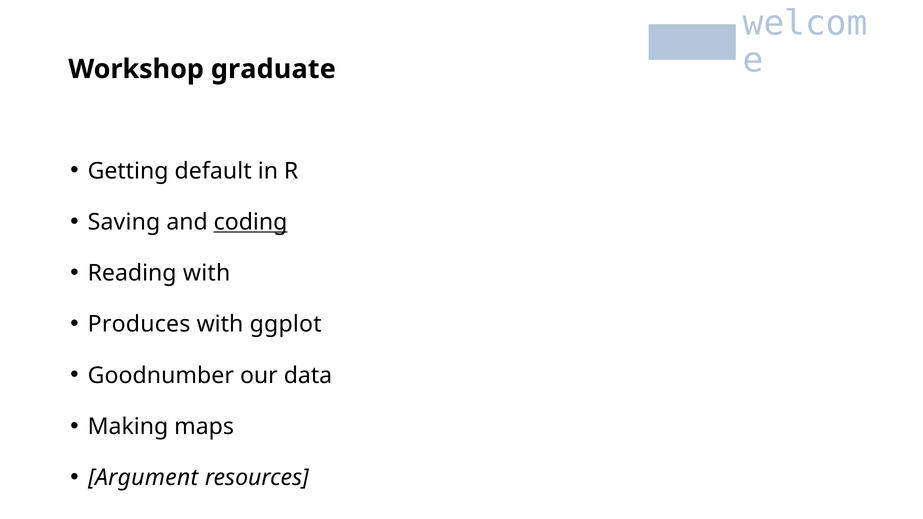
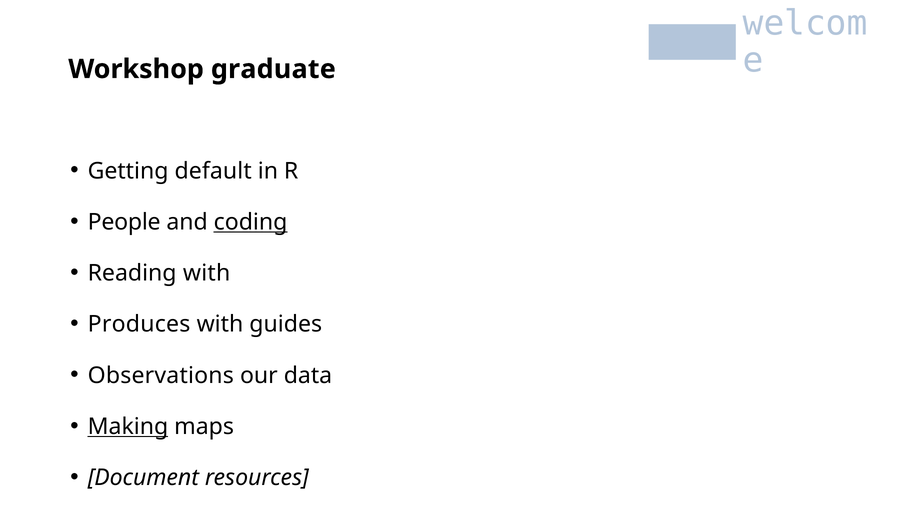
Saving: Saving -> People (124, 222)
ggplot: ggplot -> guides (286, 324)
Goodnumber: Goodnumber -> Observations (161, 376)
Making underline: none -> present (128, 427)
Argument: Argument -> Document (143, 478)
